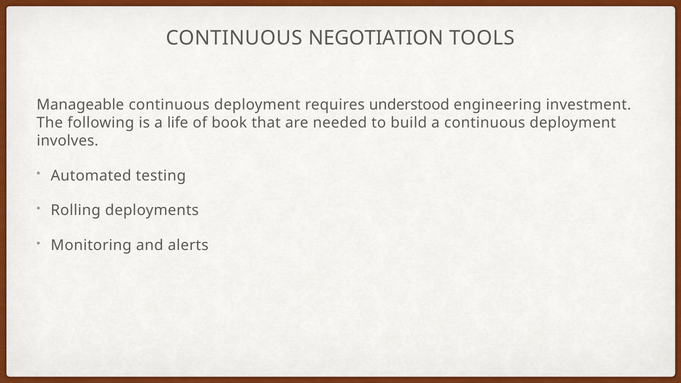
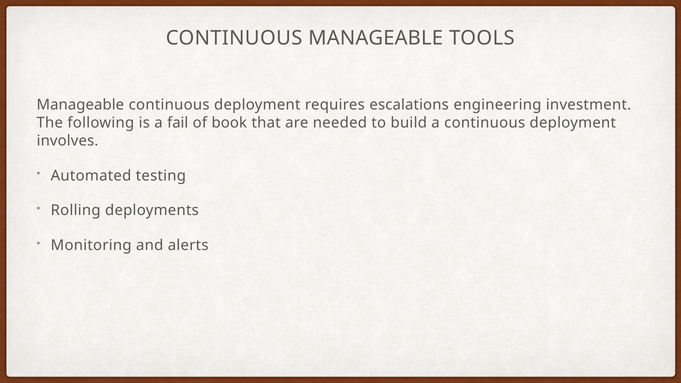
CONTINUOUS NEGOTIATION: NEGOTIATION -> MANAGEABLE (376, 38)
understood: understood -> escalations (409, 105)
life: life -> fail (178, 123)
